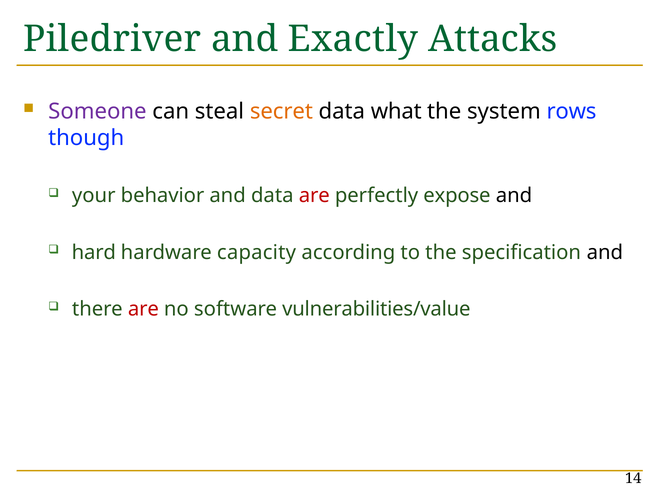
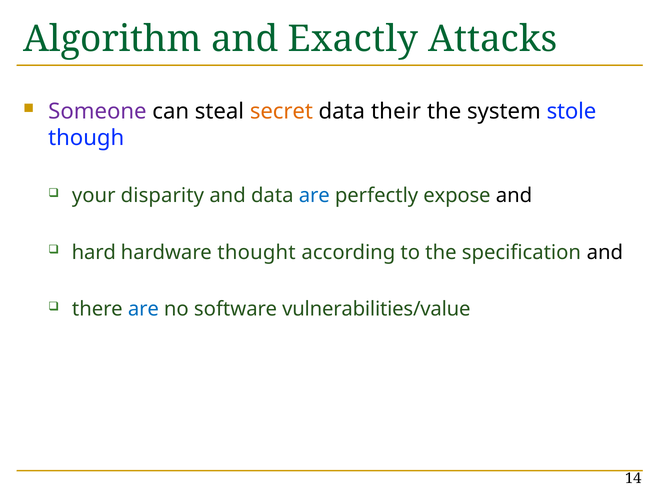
Piledriver: Piledriver -> Algorithm (112, 39)
what: what -> their (396, 111)
rows: rows -> stole (571, 111)
behavior: behavior -> disparity (162, 196)
are colour: red -> blue (314, 196)
capacity: capacity -> thought (257, 253)
are colour: red -> blue (143, 310)
